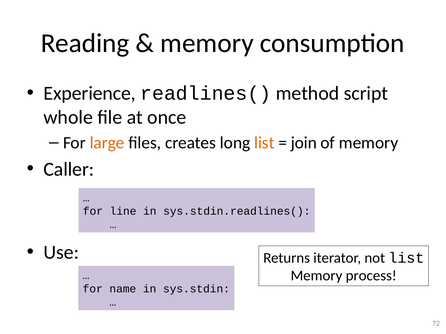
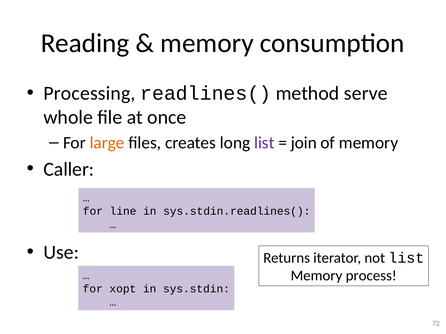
Experience: Experience -> Processing (90, 94)
script: script -> serve (366, 94)
list colour: orange -> purple (264, 143)
name: name -> xopt (123, 289)
